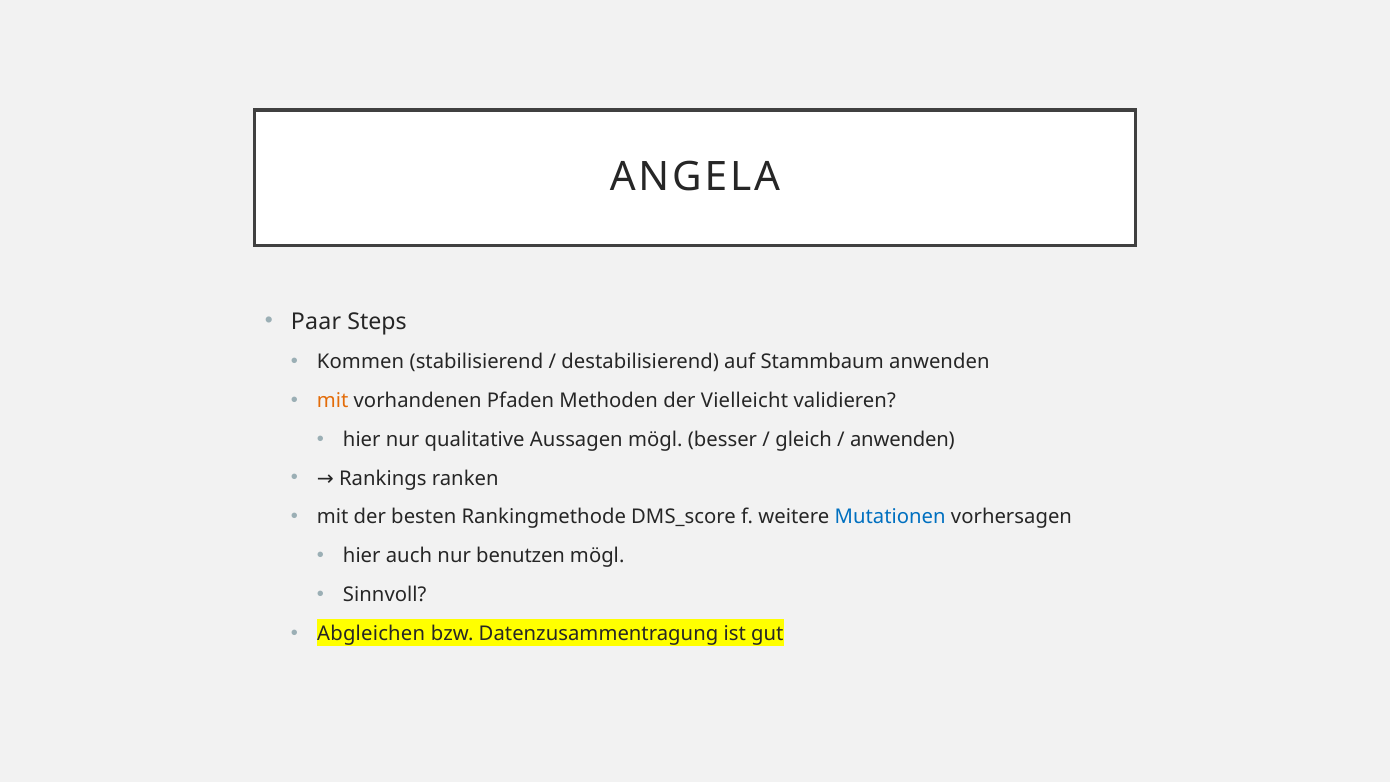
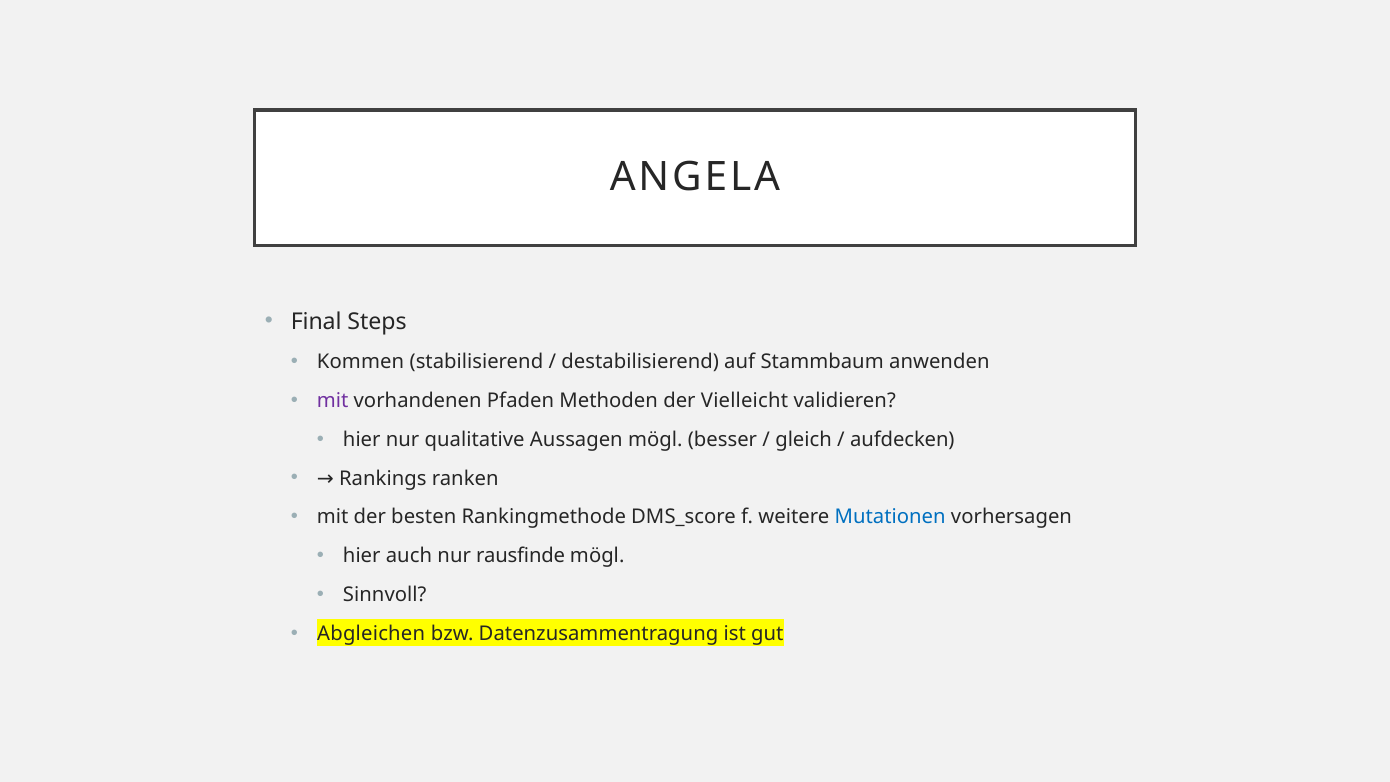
Paar: Paar -> Final (316, 321)
mit colour: orange -> purple (333, 401)
anwenden: anwenden -> aufdecken (902, 439)
benutzen: benutzen -> rausfinde (521, 556)
